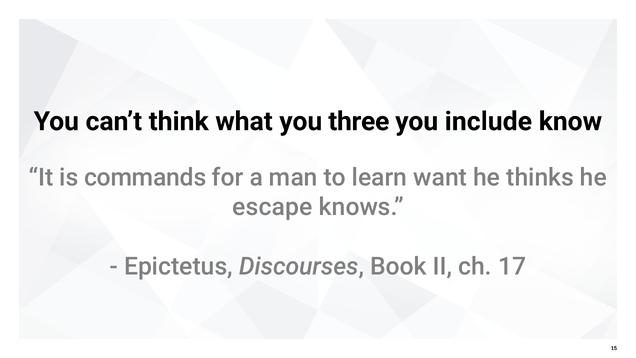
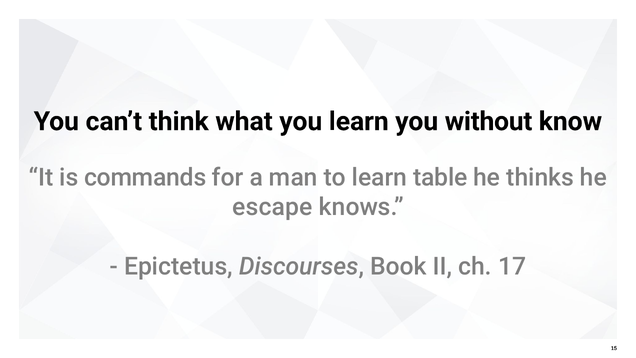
you three: three -> learn (359, 121)
include: include -> without (489, 121)
want: want -> table (440, 177)
